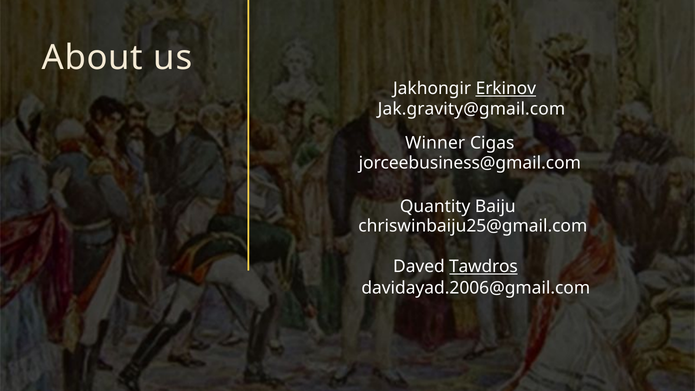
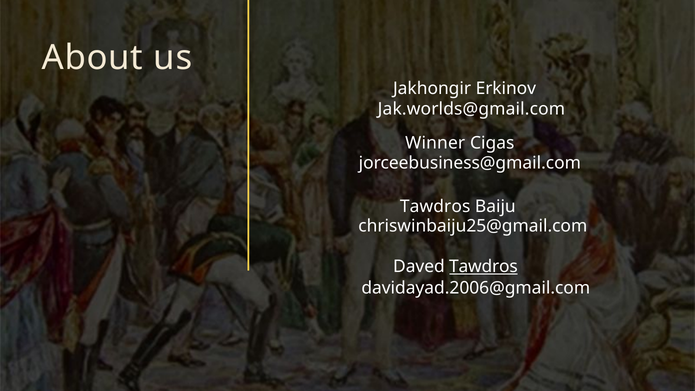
Erkinov underline: present -> none (506, 88)
Jak.gravity@gmail.com: Jak.gravity@gmail.com -> Jak.worlds@gmail.com (471, 109)
Quantity: Quantity -> Tawdros (435, 207)
